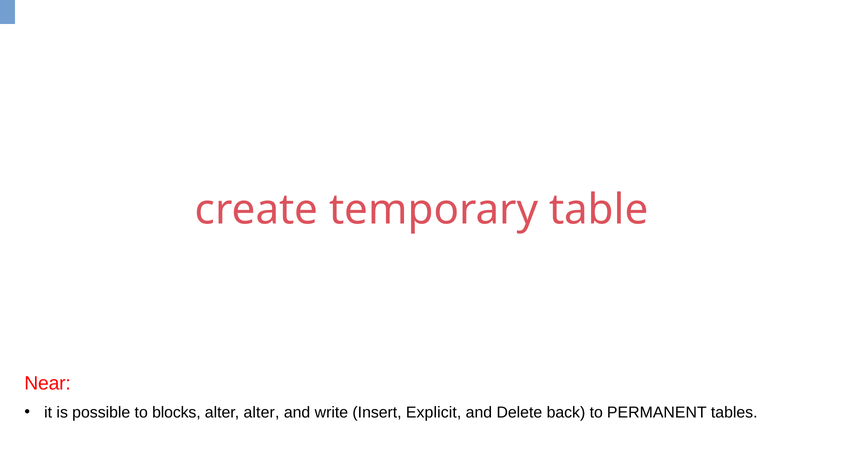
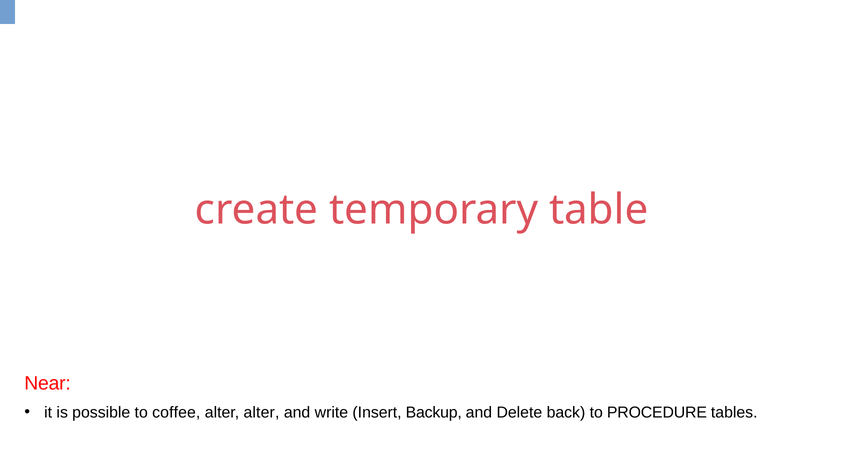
blocks: blocks -> coffee (176, 412)
Explicit: Explicit -> Backup (434, 412)
PERMANENT: PERMANENT -> PROCEDURE (657, 412)
